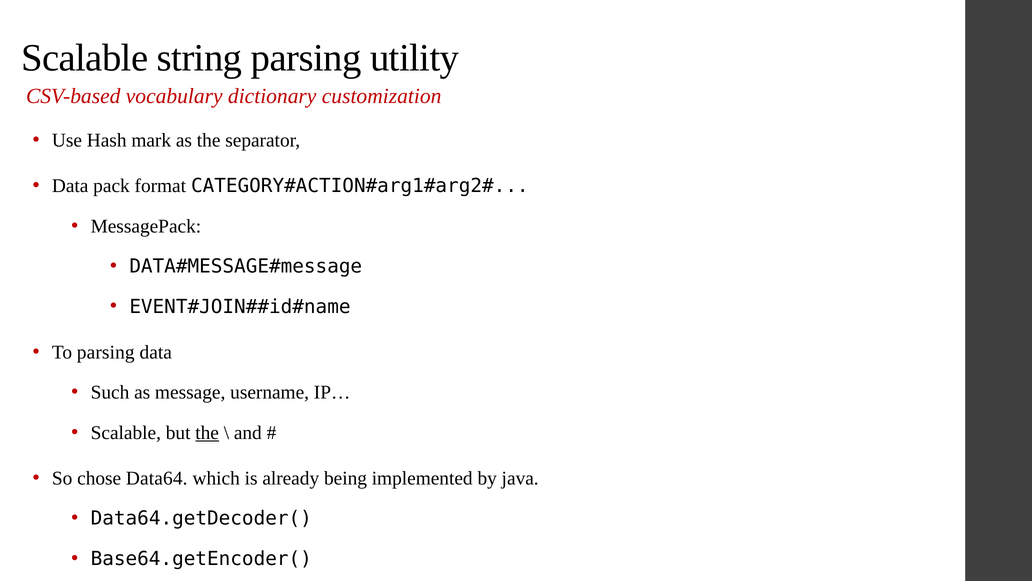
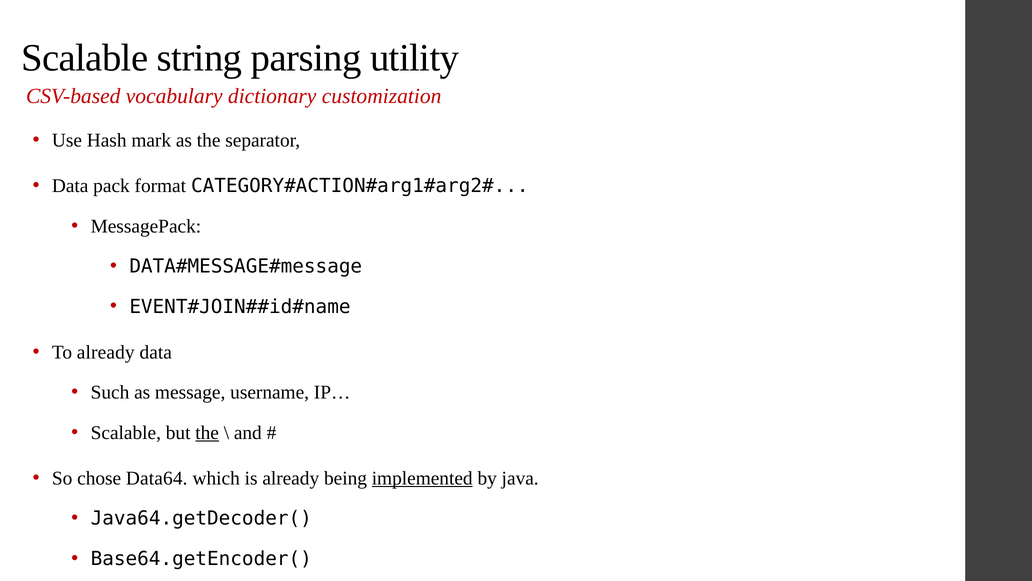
To parsing: parsing -> already (106, 352)
implemented underline: none -> present (422, 478)
Data64.getDecoder(: Data64.getDecoder( -> Java64.getDecoder( (201, 518)
